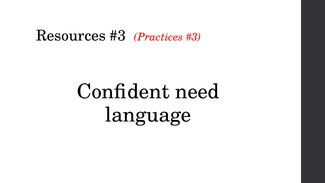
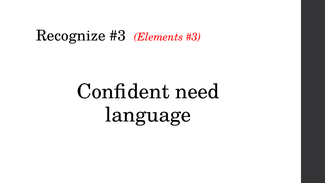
Resources: Resources -> Recognize (71, 36)
Practices: Practices -> Elements (158, 37)
